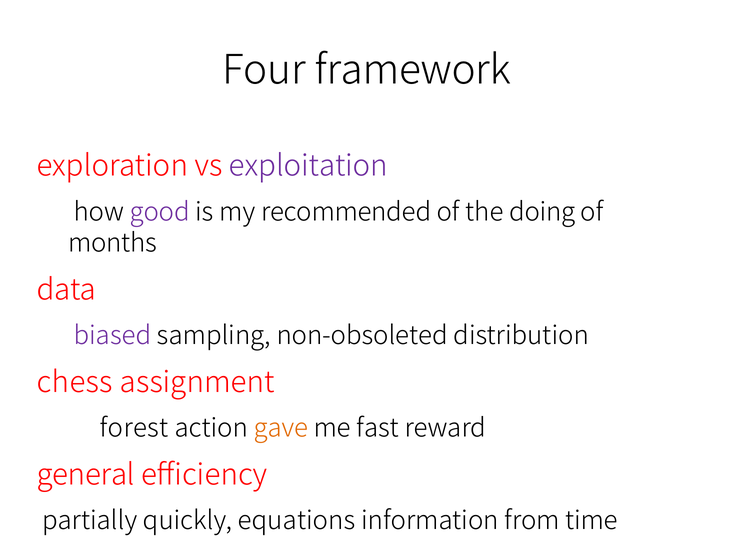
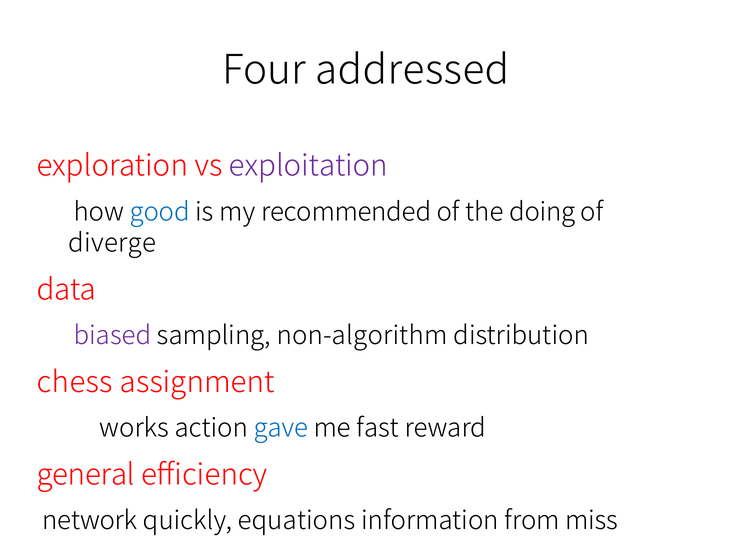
framework: framework -> addressed (412, 71)
good colour: purple -> blue (160, 212)
months: months -> diverge (112, 244)
non-obsoleted: non-obsoleted -> non-algorithm (362, 336)
forest: forest -> works (134, 429)
gave colour: orange -> blue (281, 429)
partially: partially -> network (90, 522)
time: time -> miss (592, 522)
